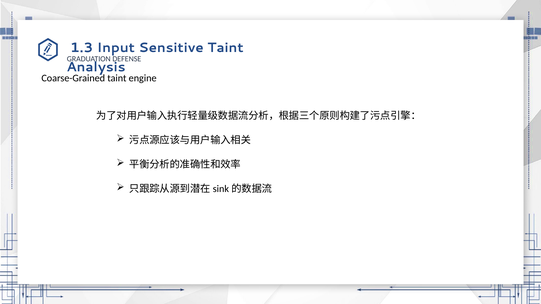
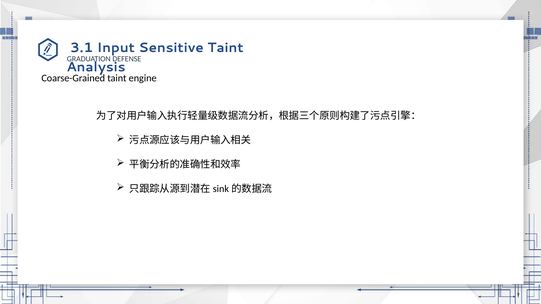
1.3: 1.3 -> 3.1 (82, 48)
